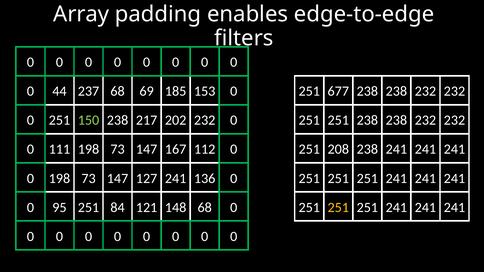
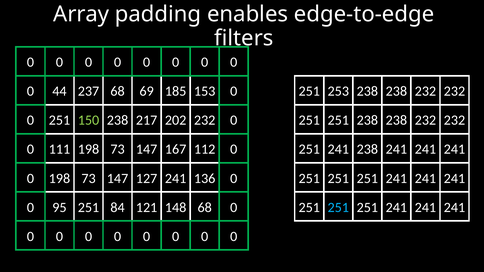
677: 677 -> 253 (338, 91)
251 208: 208 -> 241 (338, 149)
251 colour: yellow -> light blue (338, 208)
